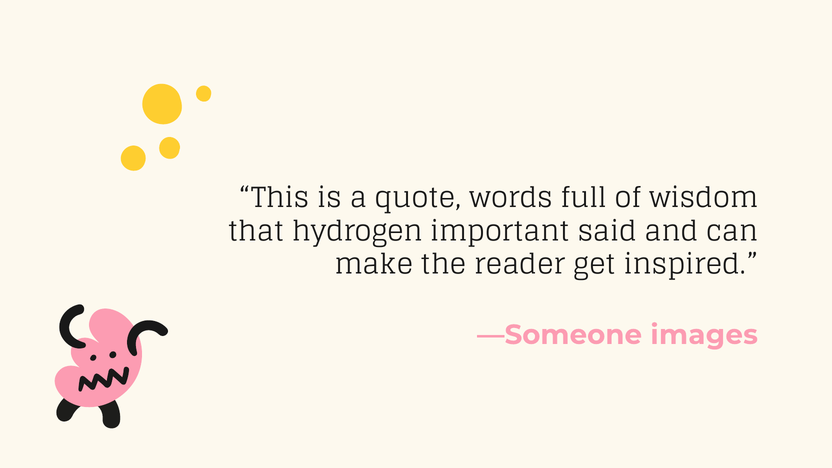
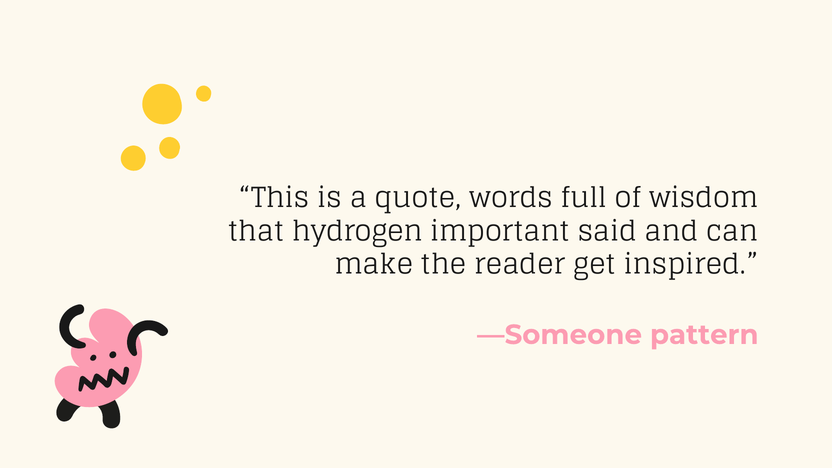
images: images -> pattern (704, 335)
